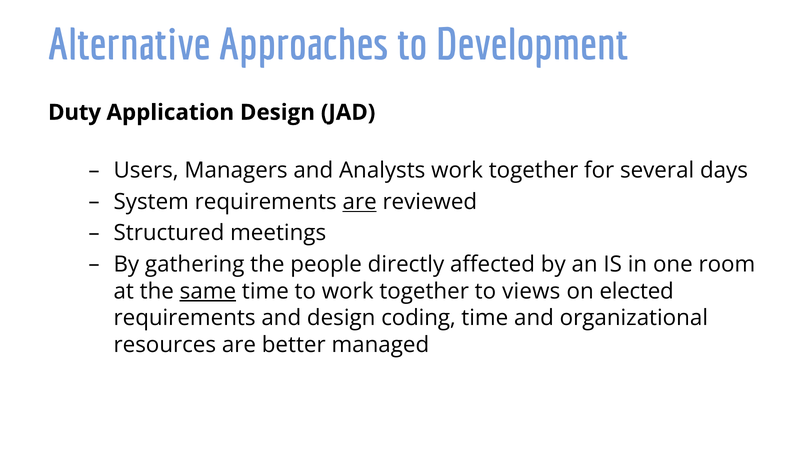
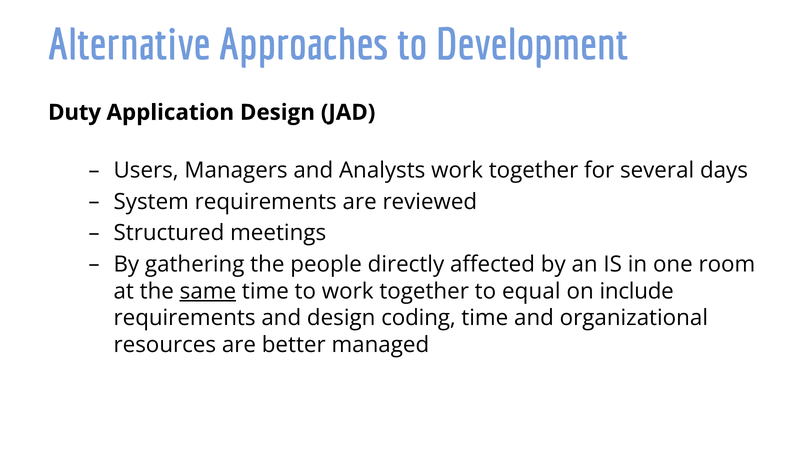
are underline: present -> none (360, 202)
views: views -> equal (531, 291)
elected: elected -> include (637, 291)
